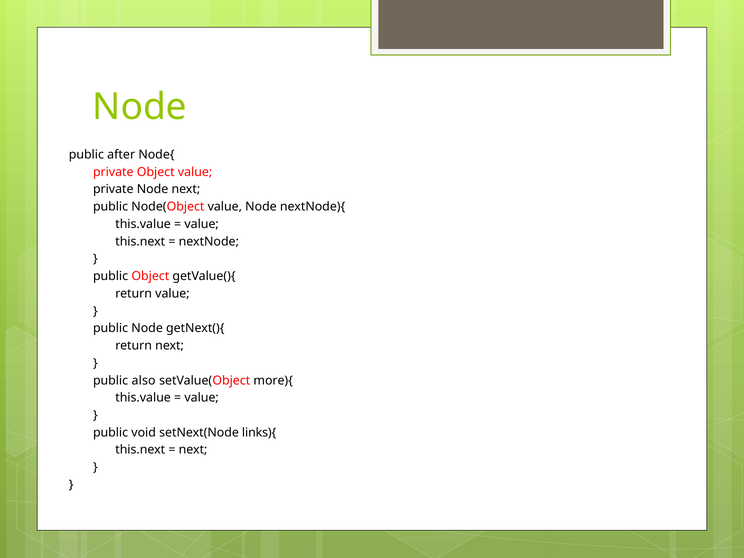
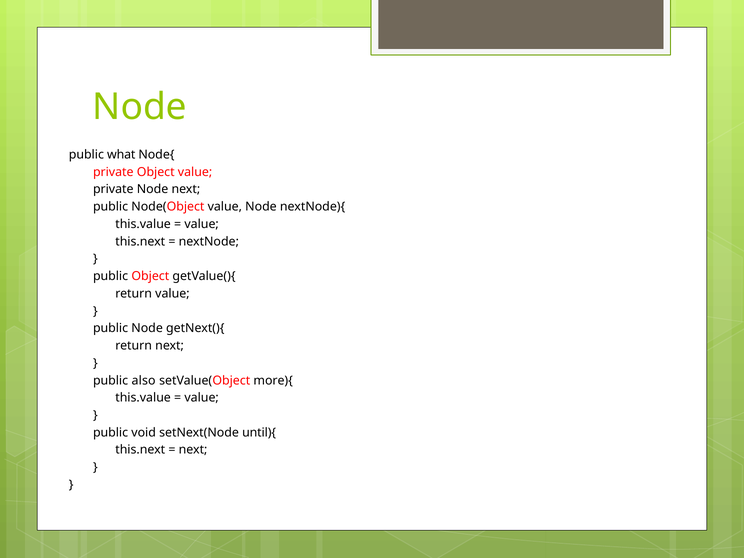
after: after -> what (121, 155)
links){: links){ -> until){ (259, 433)
